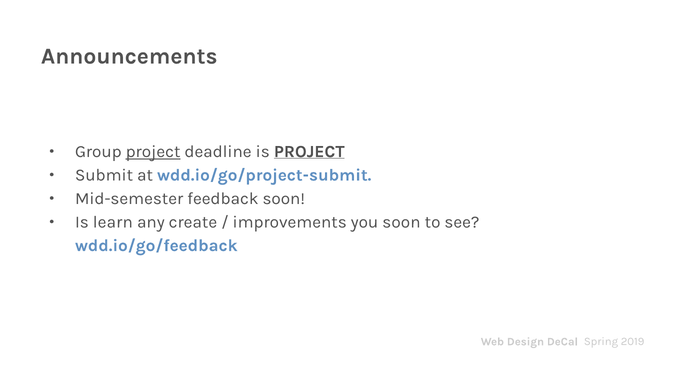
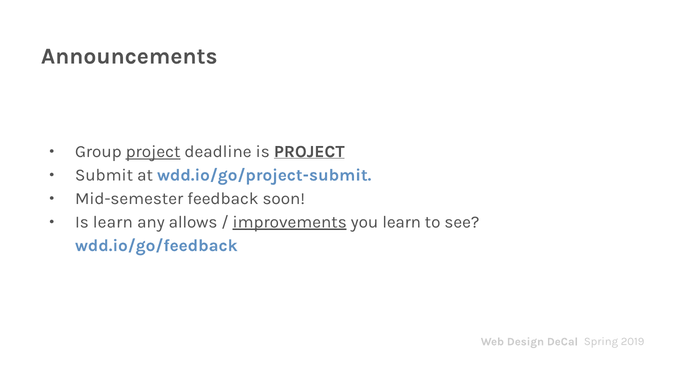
create: create -> allows (193, 222)
improvements underline: none -> present (290, 222)
you soon: soon -> learn (402, 222)
